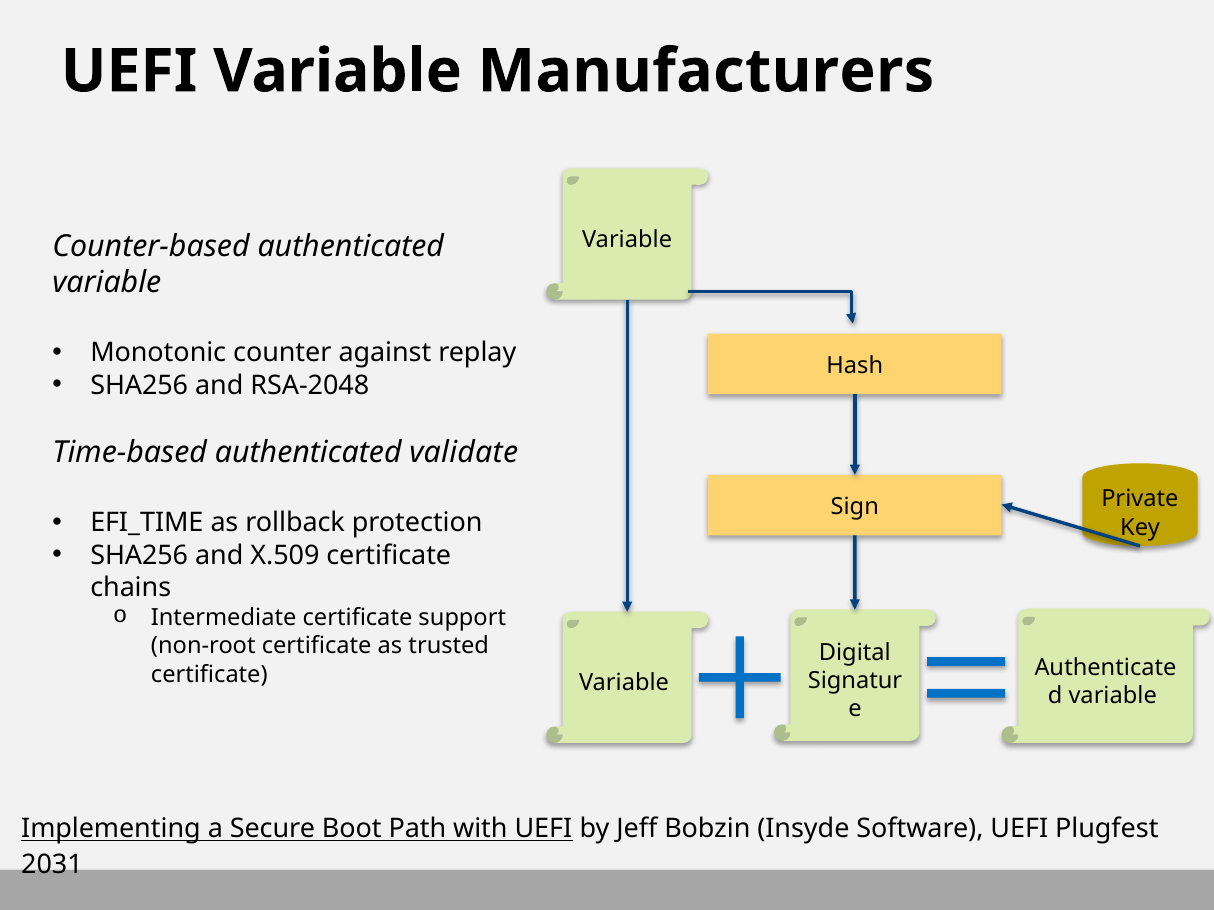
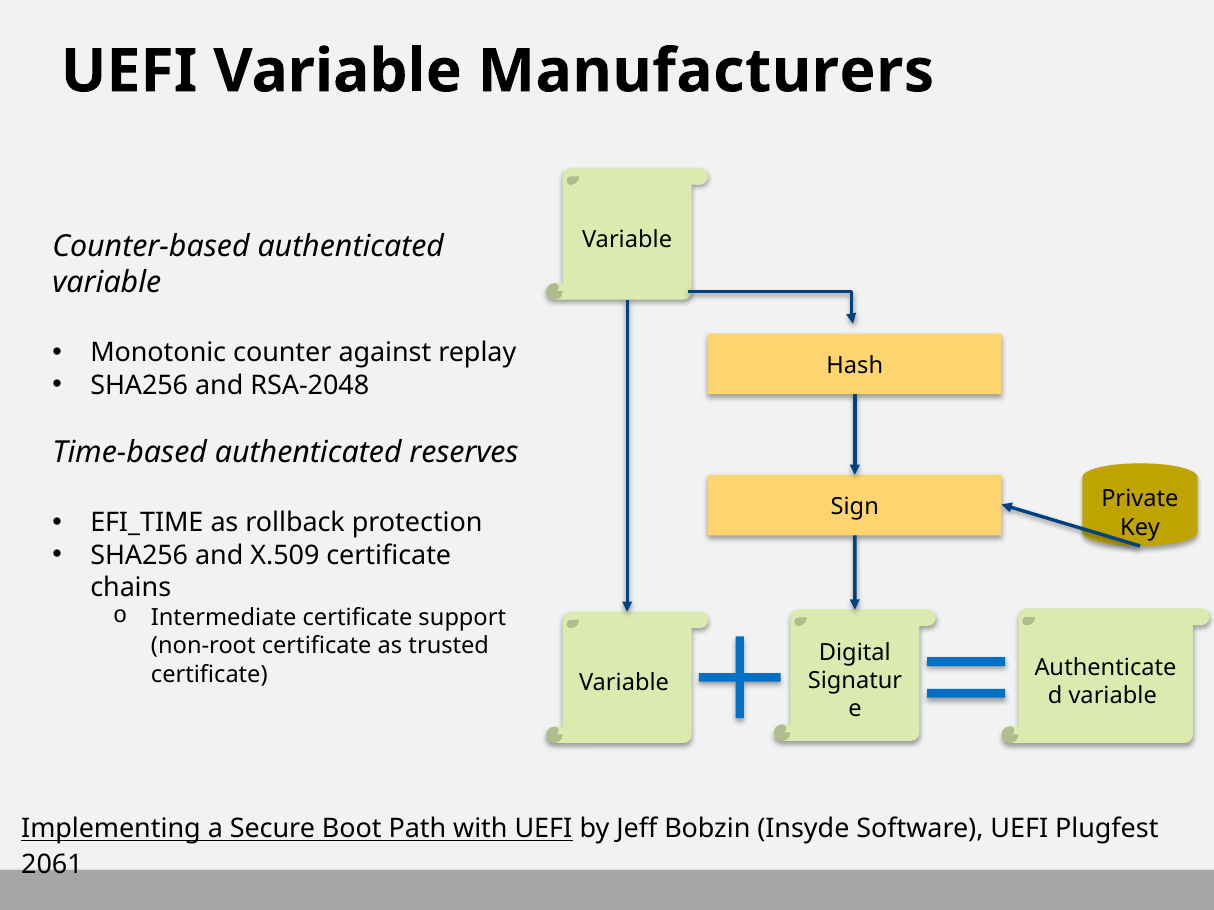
validate: validate -> reserves (464, 453)
2031: 2031 -> 2061 (52, 866)
